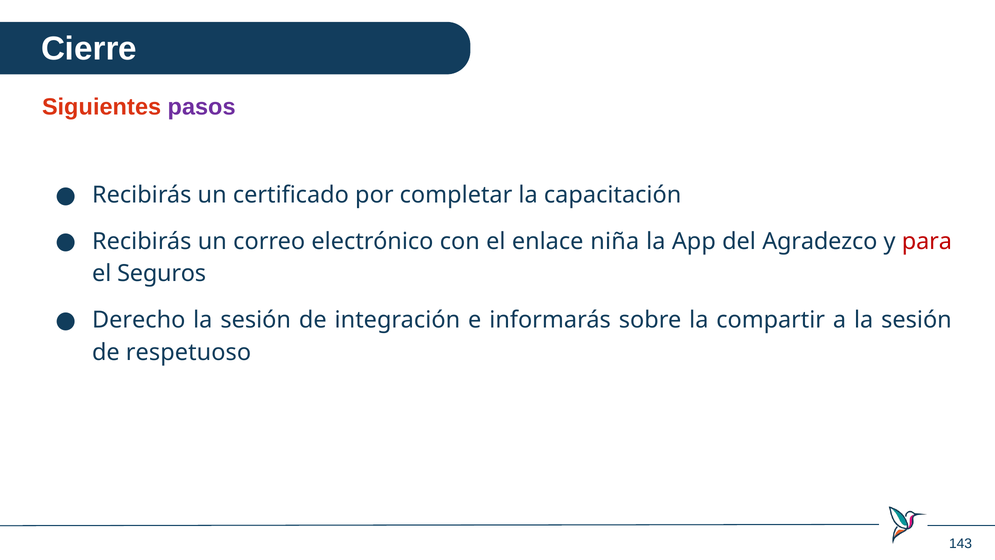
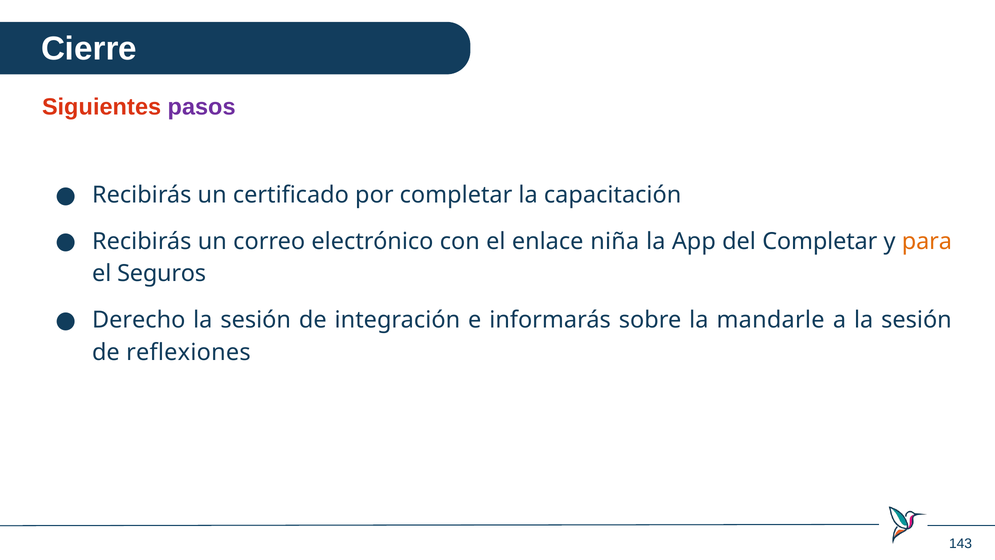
del Agradezco: Agradezco -> Completar (820, 241)
para colour: red -> orange (927, 241)
compartir: compartir -> mandarle (771, 320)
respetuoso: respetuoso -> reflexiones (188, 352)
